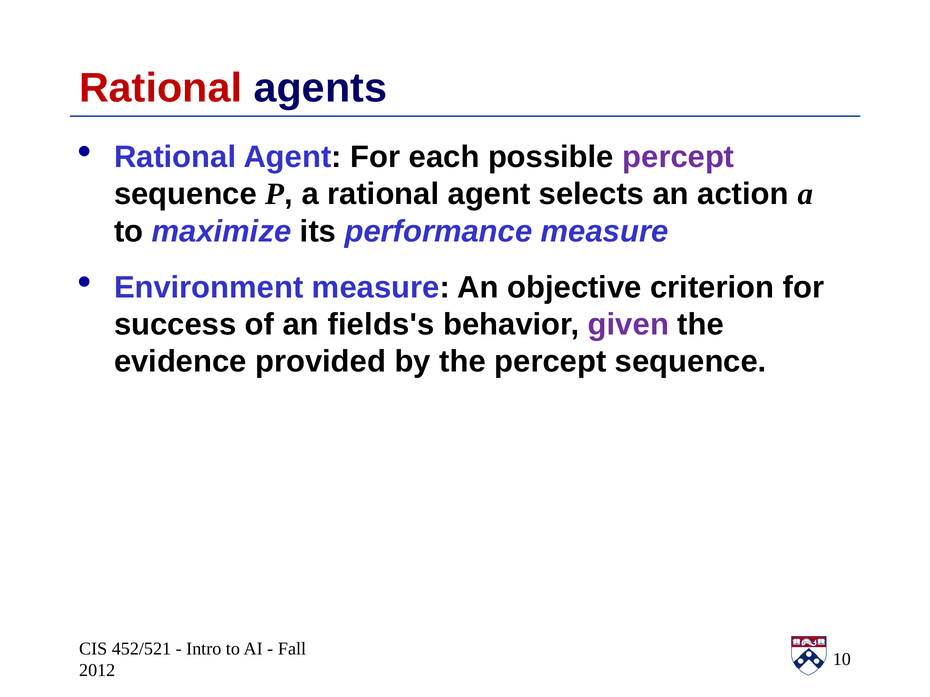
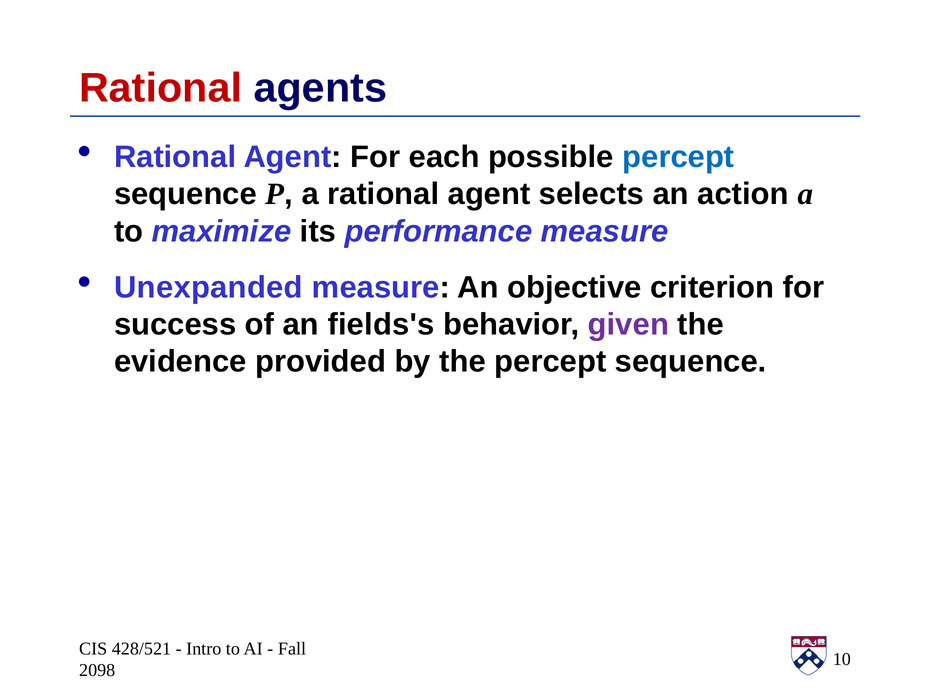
percept colour: purple -> blue (678, 157)
Environment: Environment -> Unexpanded (209, 288)
452/521: 452/521 -> 428/521 (141, 649)
2012: 2012 -> 2098 (97, 671)
